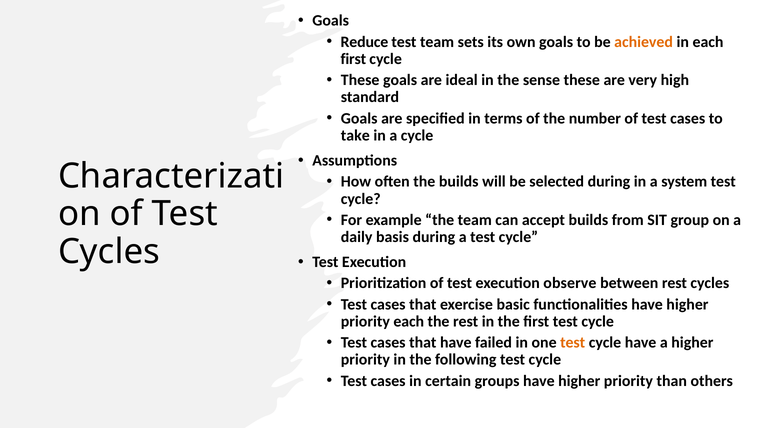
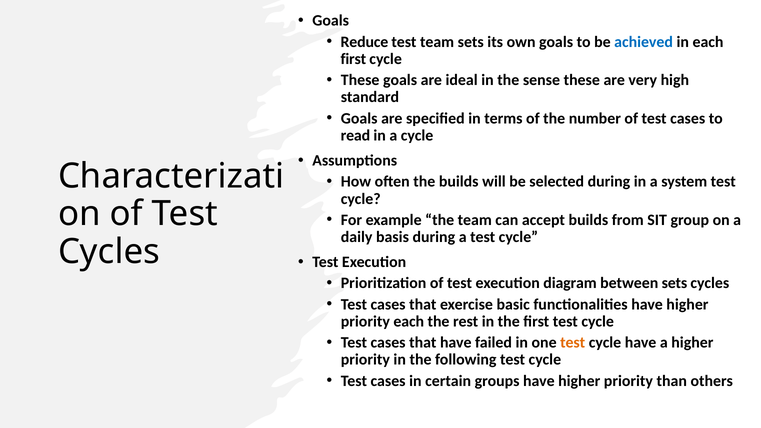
achieved colour: orange -> blue (644, 42)
take: take -> read (355, 135)
observe: observe -> diagram (570, 283)
between rest: rest -> sets (674, 283)
